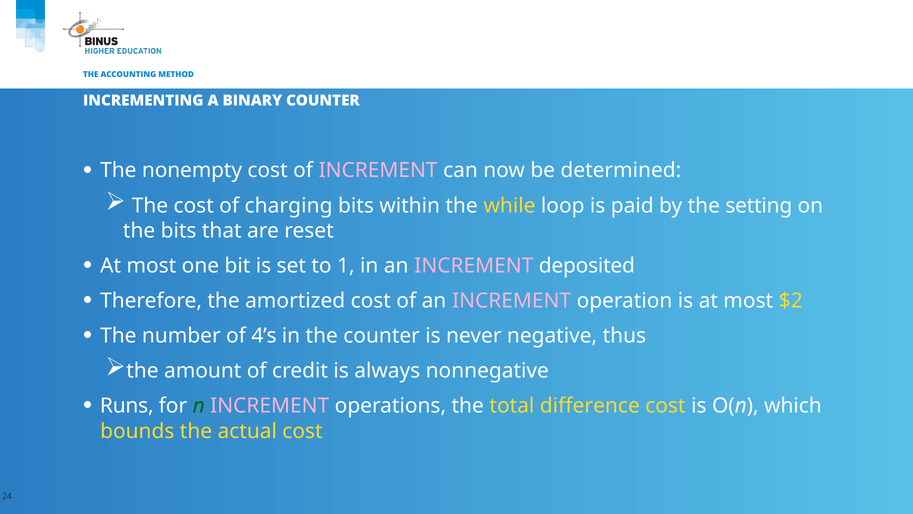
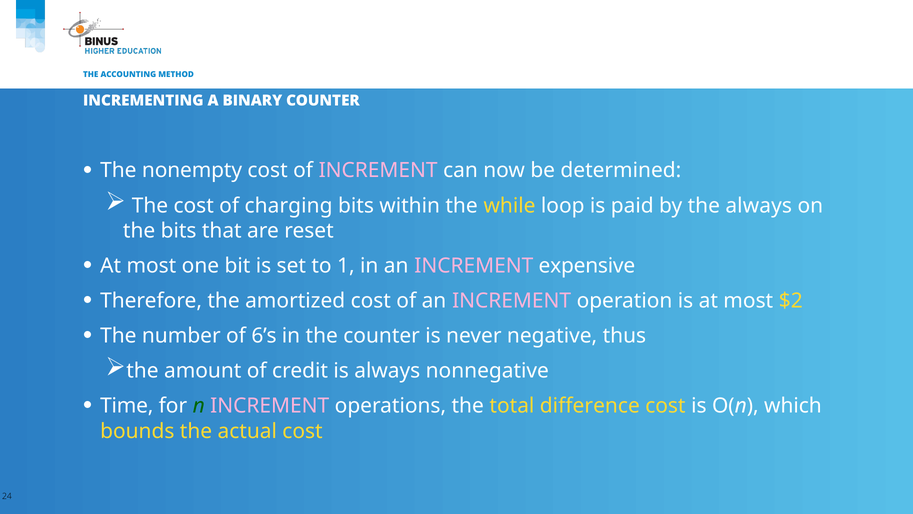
the setting: setting -> always (759, 205)
deposited: deposited -> expensive (587, 266)
4’s: 4’s -> 6’s (264, 336)
Runs: Runs -> Time (127, 406)
